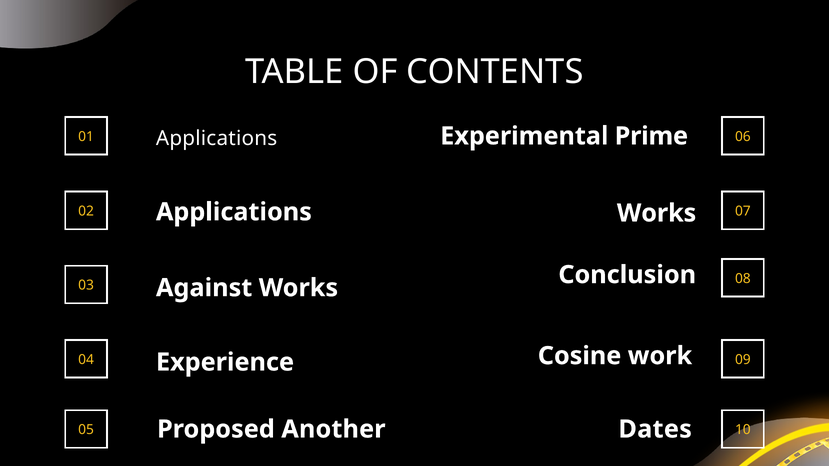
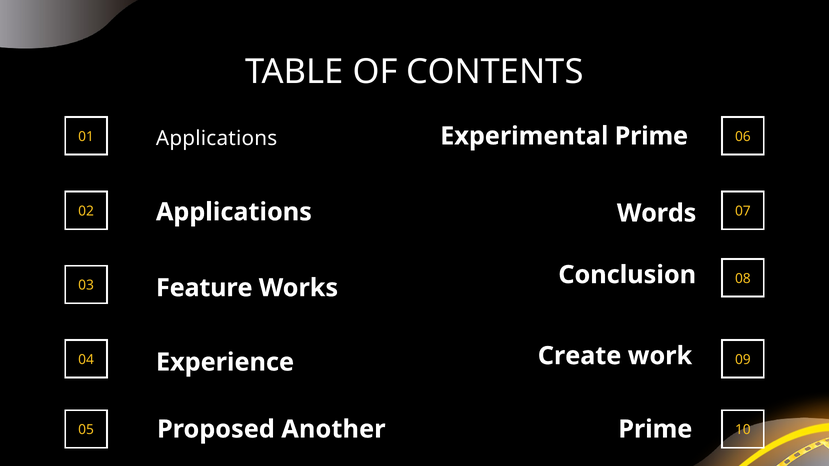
Works: Works -> Words (657, 213)
Against: Against -> Feature (204, 288)
Cosine: Cosine -> Create (580, 356)
Dates: Dates -> Prime (655, 430)
